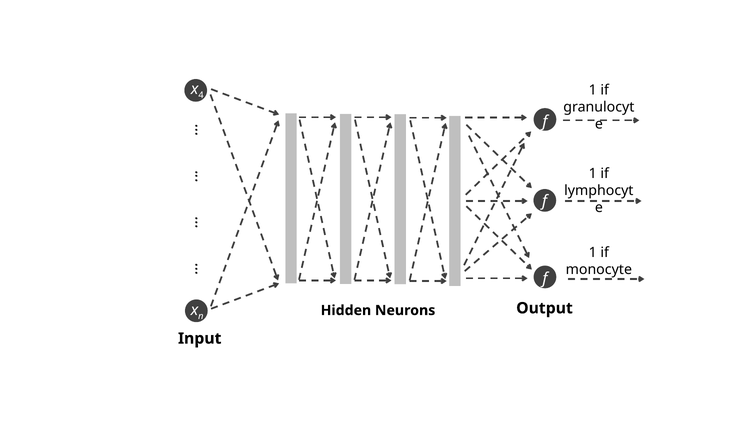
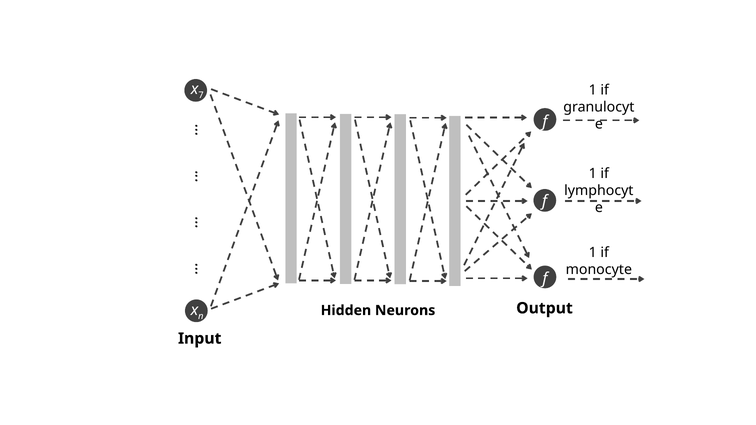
4: 4 -> 7 (201, 95)
